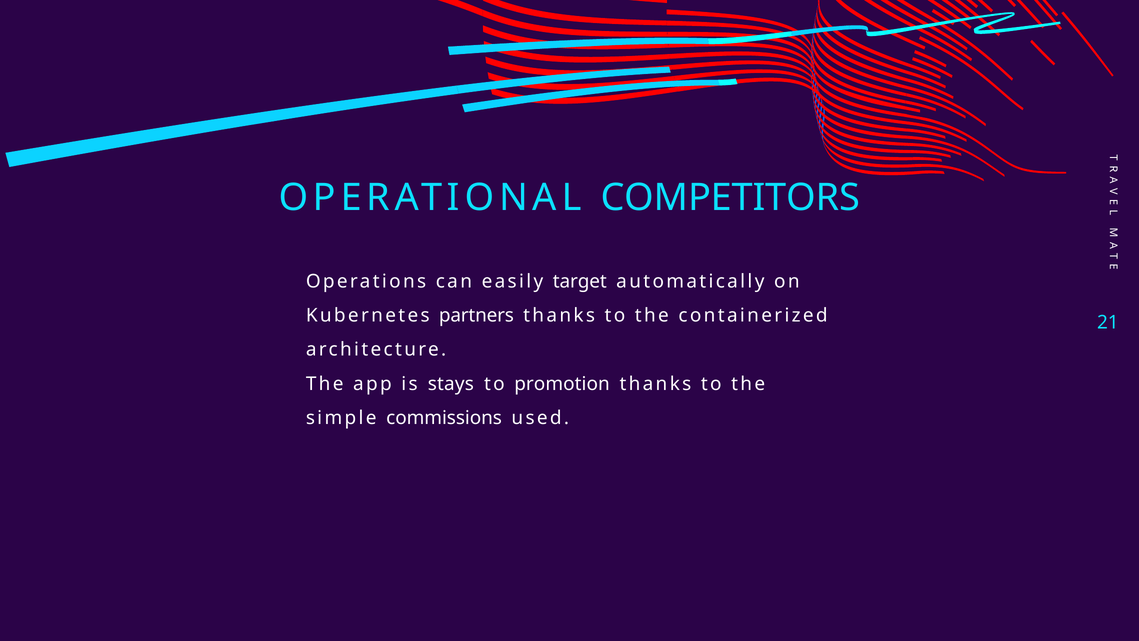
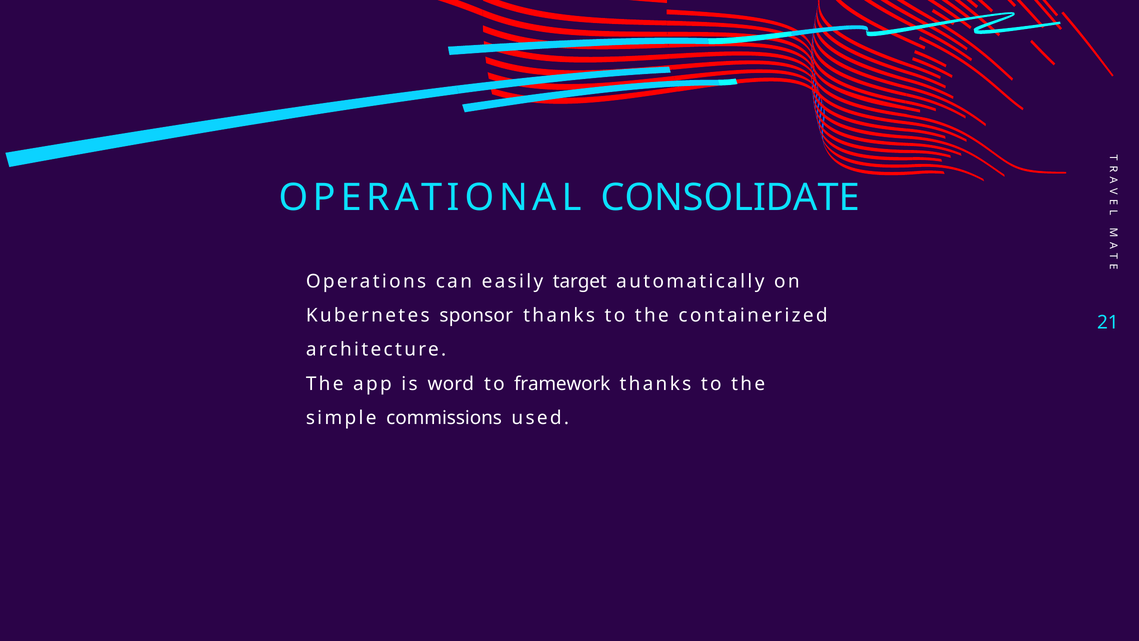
COMPETITORS: COMPETITORS -> CONSOLIDATE (730, 197)
partners: partners -> sponsor (476, 315)
stays: stays -> word (451, 384)
promotion: promotion -> framework (562, 384)
